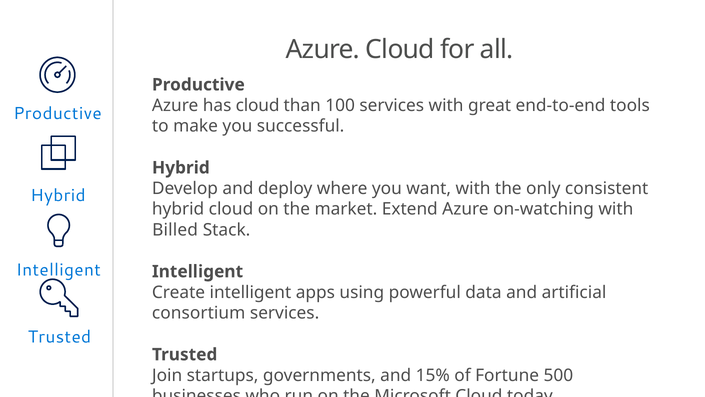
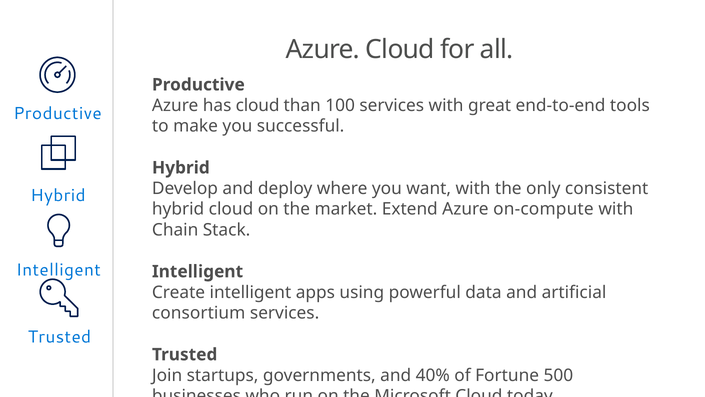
on-watching: on-watching -> on-compute (543, 209)
Billed: Billed -> Chain (175, 230)
15%: 15% -> 40% (433, 375)
